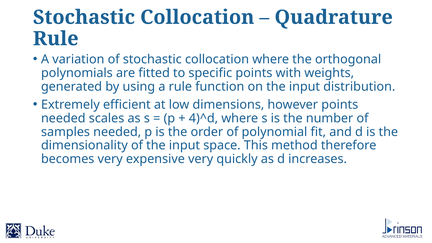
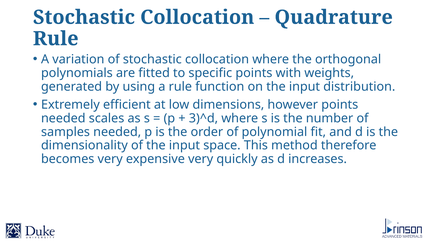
4)^d: 4)^d -> 3)^d (203, 118)
